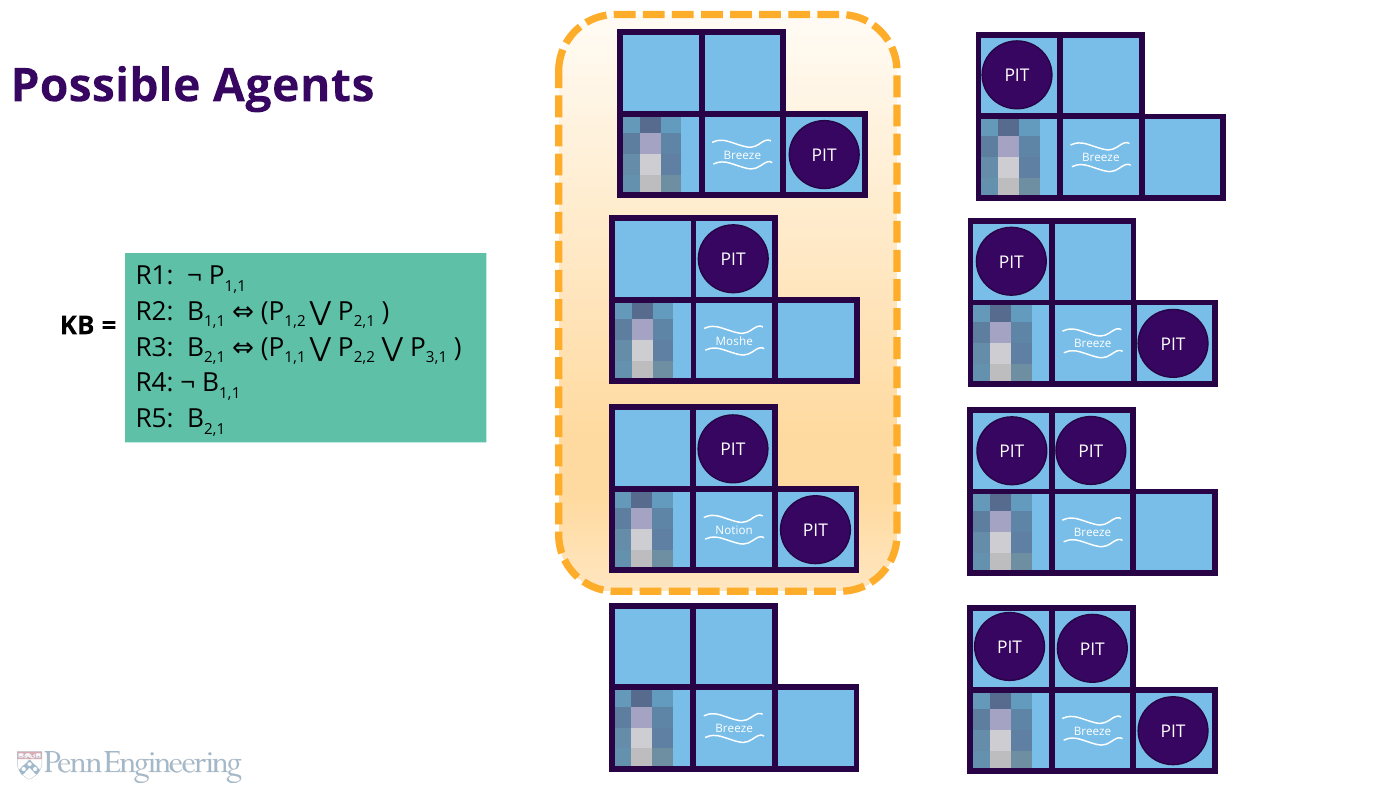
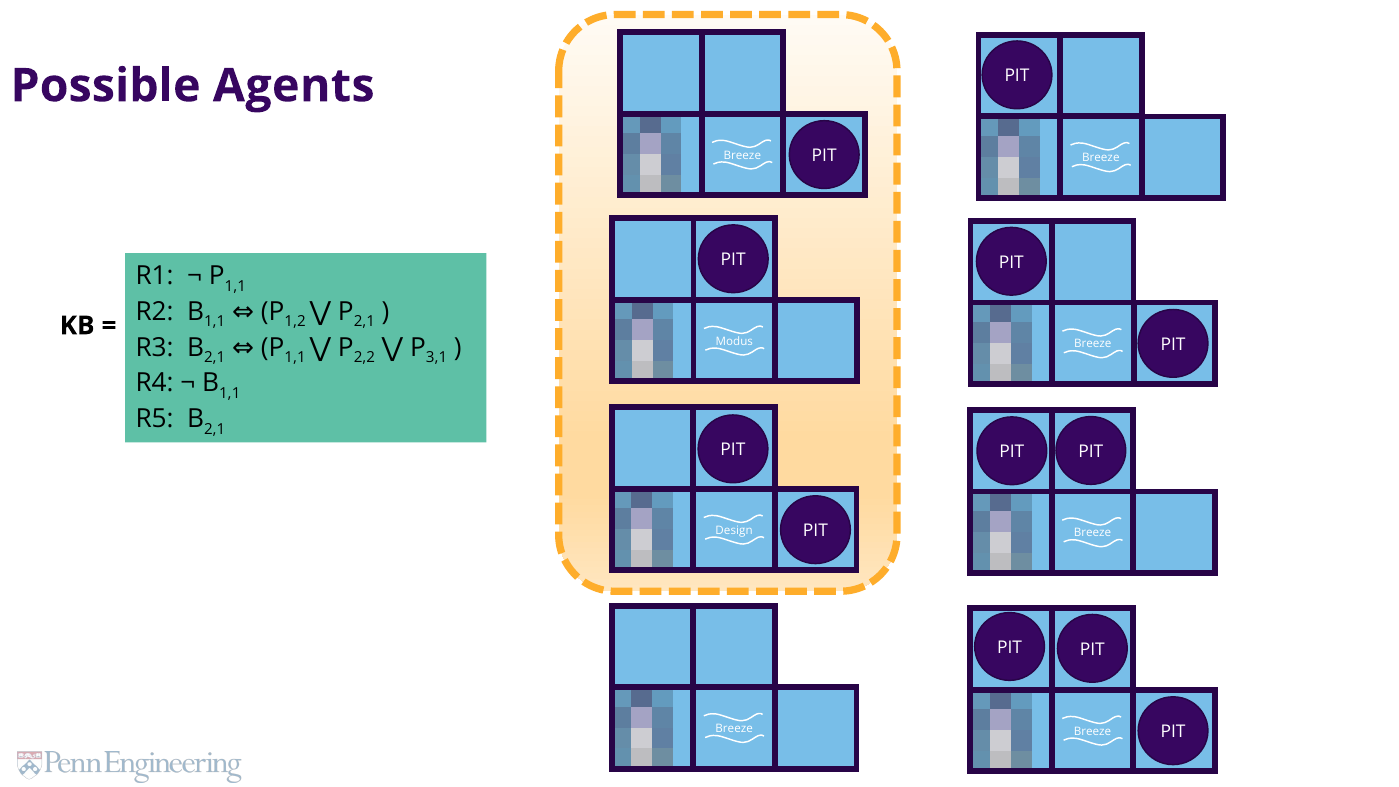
Moshe: Moshe -> Modus (734, 341)
Notion: Notion -> Design (734, 530)
